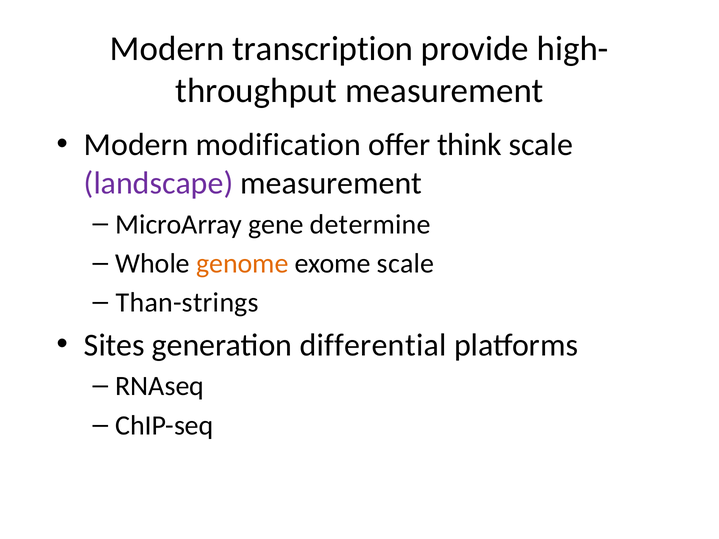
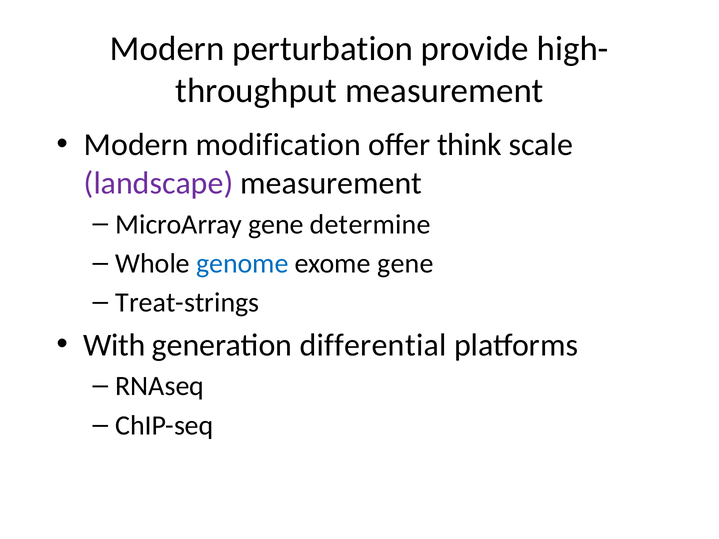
transcription: transcription -> perturbation (323, 49)
genome colour: orange -> blue (242, 263)
exome scale: scale -> gene (406, 263)
Than-strings: Than-strings -> Treat-strings (187, 303)
Sites: Sites -> With (114, 345)
